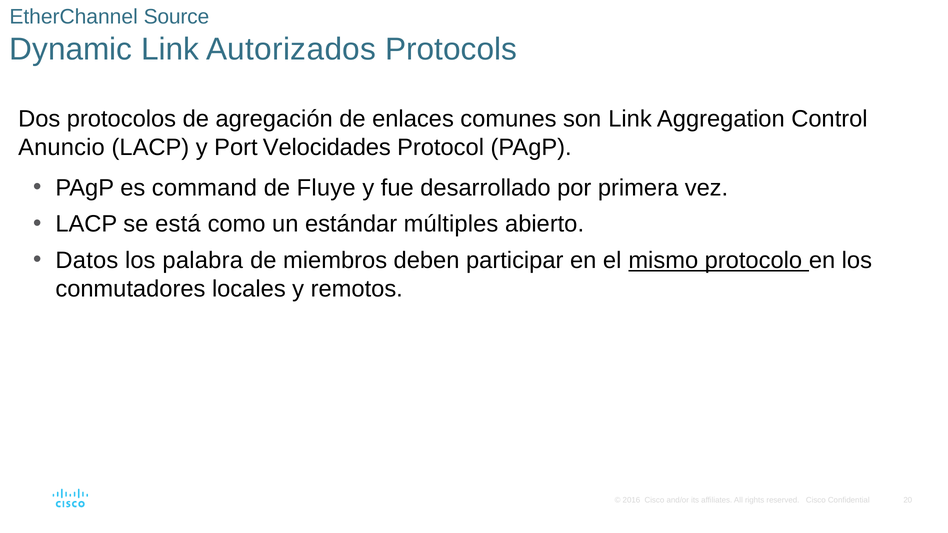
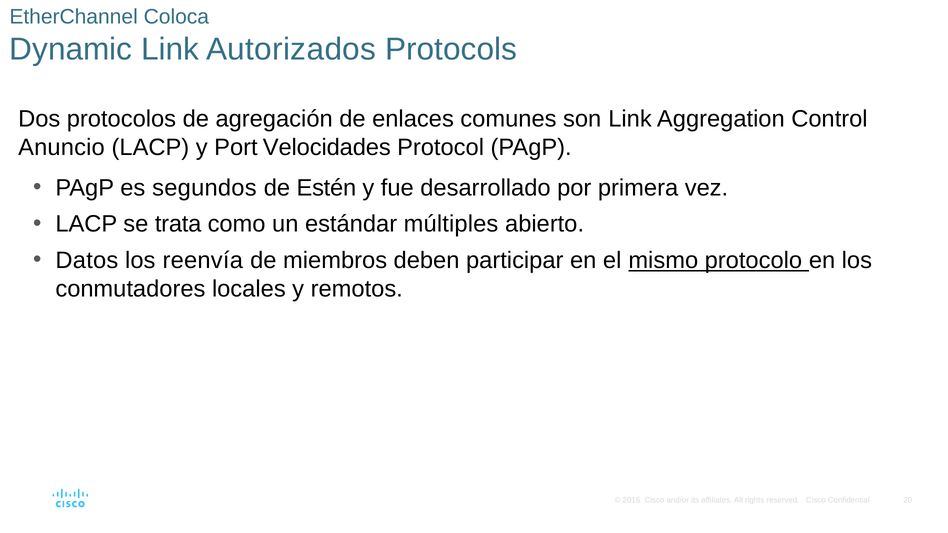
Source: Source -> Coloca (176, 17)
command: command -> segundos (204, 188)
Fluye: Fluye -> Estén (326, 188)
está: está -> trata (178, 224)
palabra: palabra -> reenvía (203, 261)
